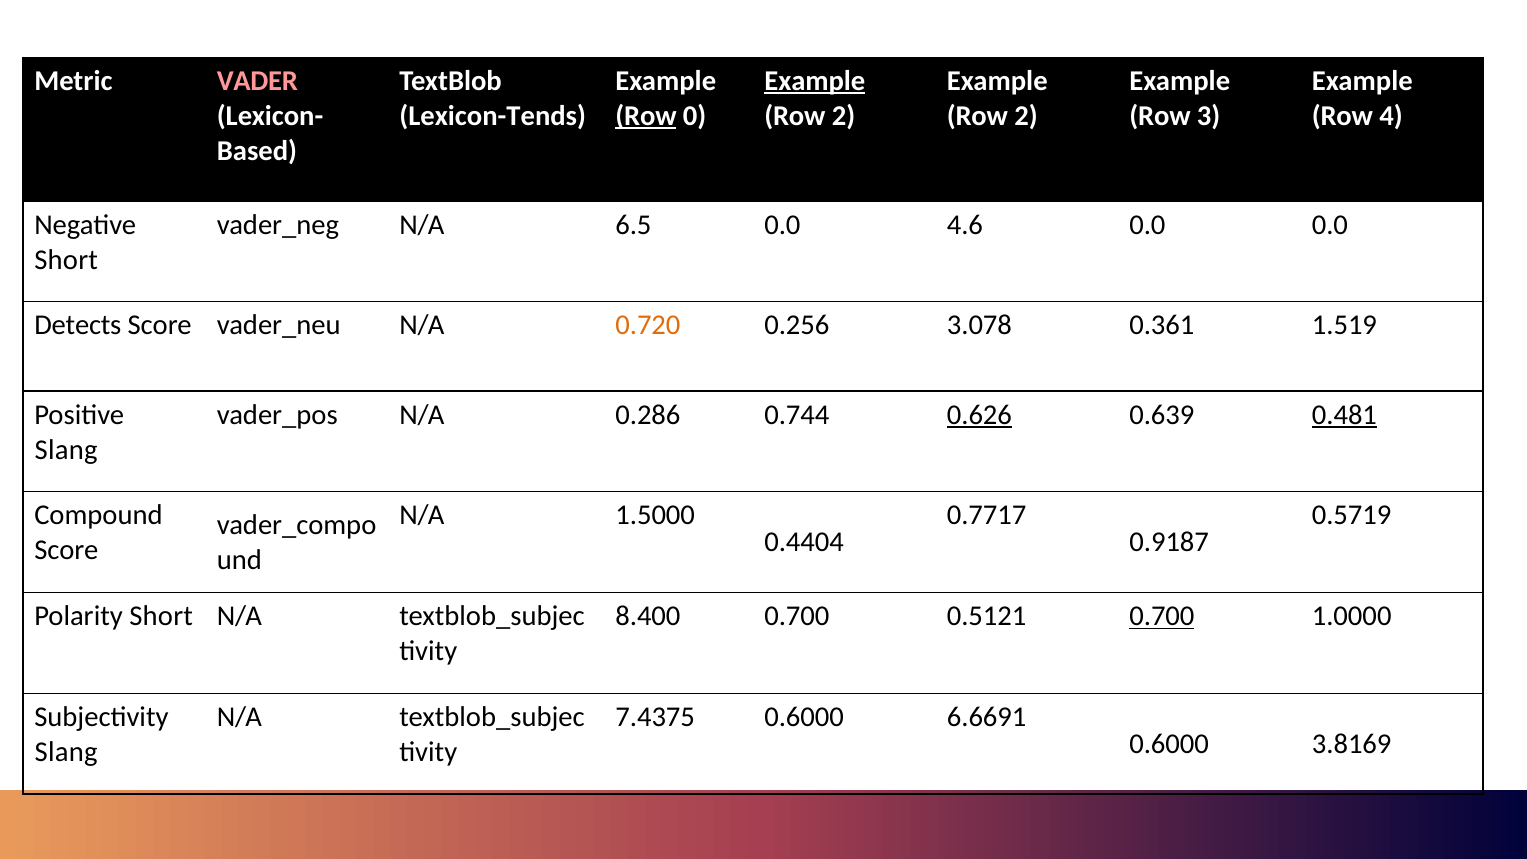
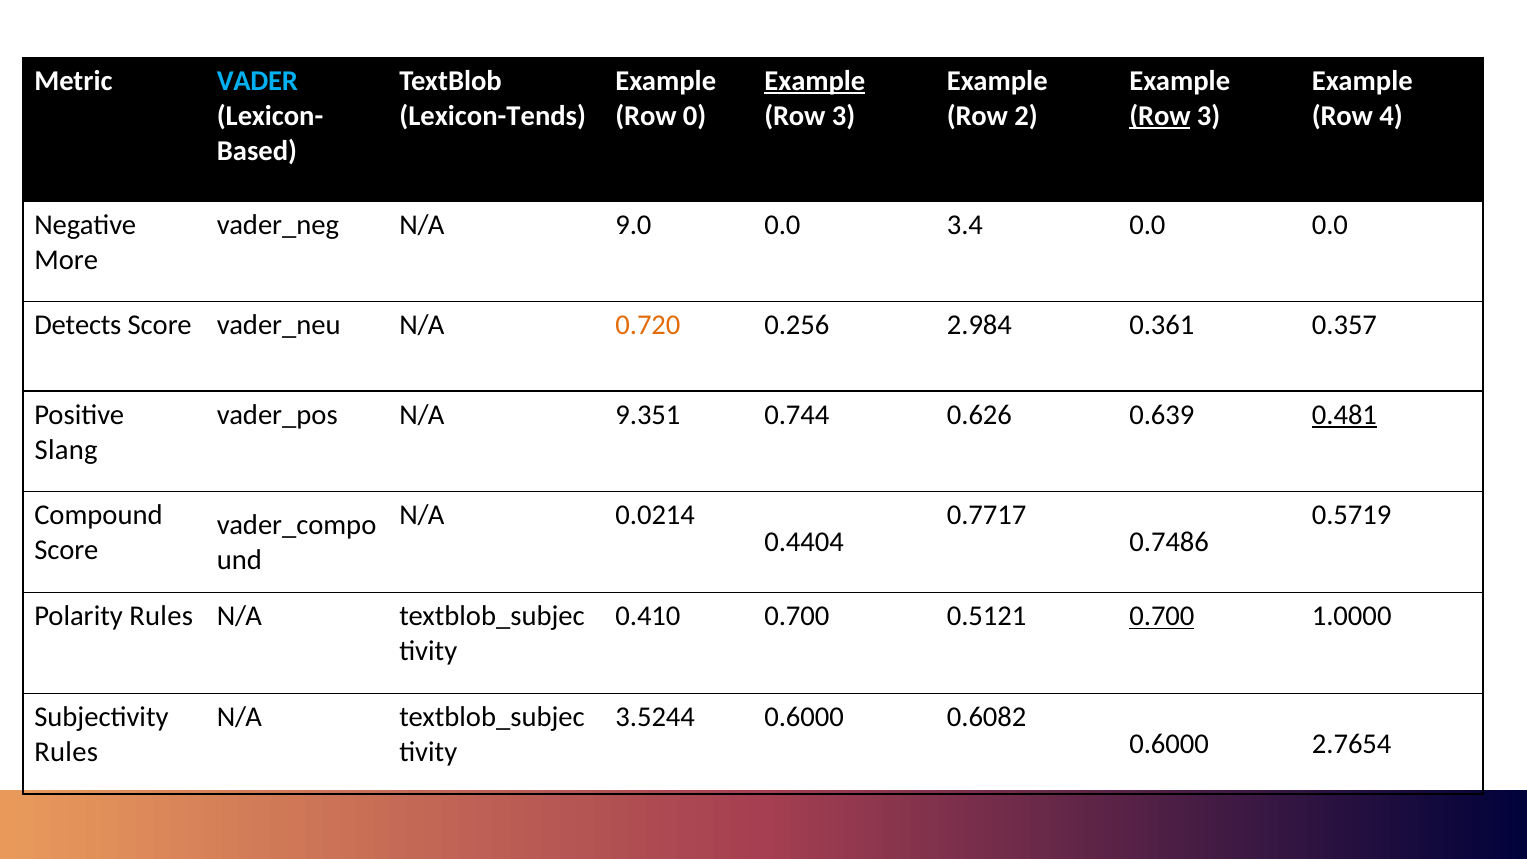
VADER colour: pink -> light blue (257, 81)
Row underline: present -> none (646, 116)
2: 2 -> 3 (844, 116)
Row underline: none -> present (1160, 116)
6.5: 6.5 -> 9.0 (633, 225)
4.6: 4.6 -> 3.4 (965, 225)
Short: Short -> More (66, 260)
3.078: 3.078 -> 2.984 (979, 325)
1.519: 1.519 -> 0.357 (1344, 325)
0.286: 0.286 -> 9.351 (648, 415)
0.626 underline: present -> none (979, 415)
1.5000: 1.5000 -> 0.0214 (655, 515)
0.9187: 0.9187 -> 0.7486 (1169, 542)
Polarity Short: Short -> Rules (161, 616)
8.400: 8.400 -> 0.410 (648, 616)
7.4375: 7.4375 -> 3.5244 (655, 717)
6.6691: 6.6691 -> 0.6082 (987, 717)
3.8169: 3.8169 -> 2.7654 (1352, 744)
Slang: Slang -> Rules (66, 752)
